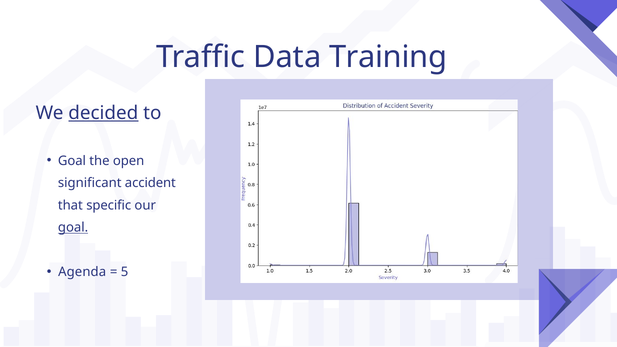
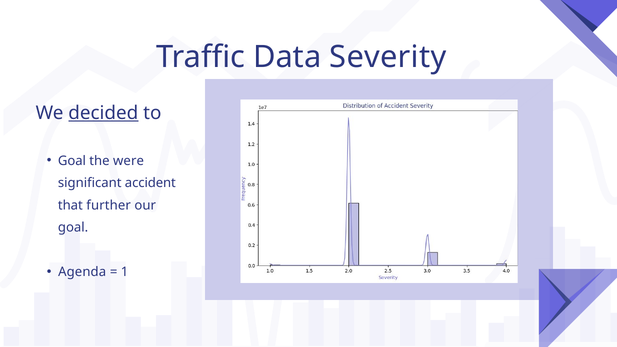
Training: Training -> Severity (388, 57)
open: open -> were (128, 161)
specific: specific -> further (109, 205)
goal underline: present -> none (73, 228)
5: 5 -> 1 (125, 272)
